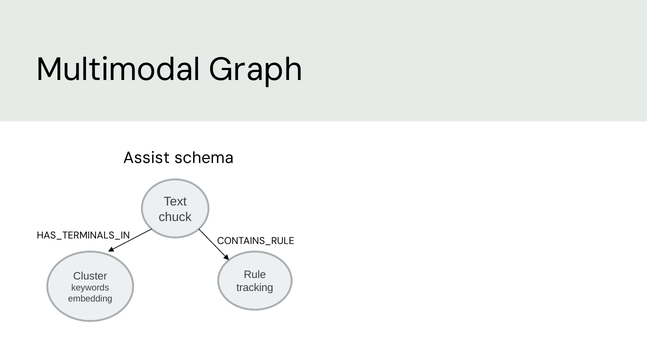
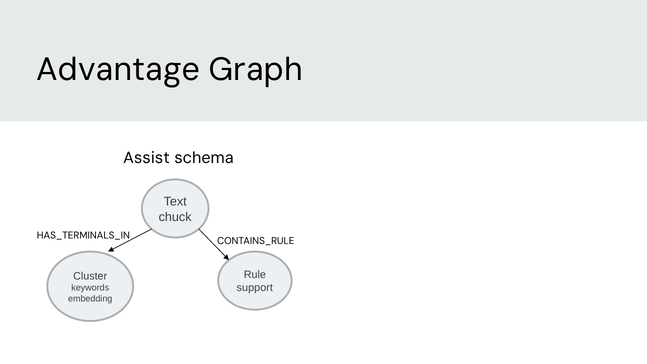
Multimodal: Multimodal -> Advantage (118, 69)
tracking: tracking -> support (255, 288)
